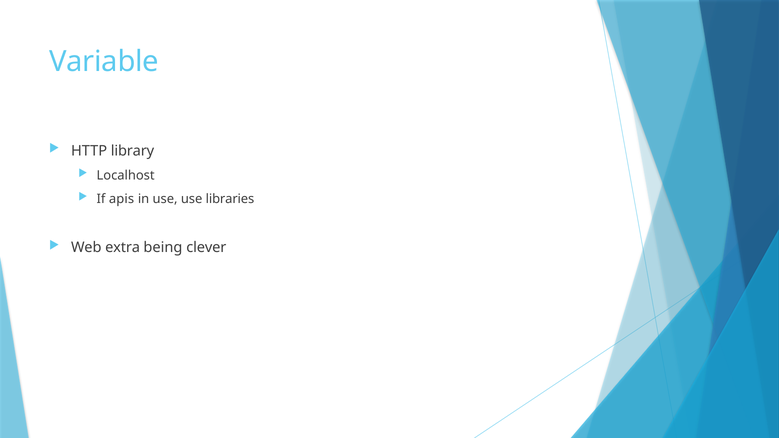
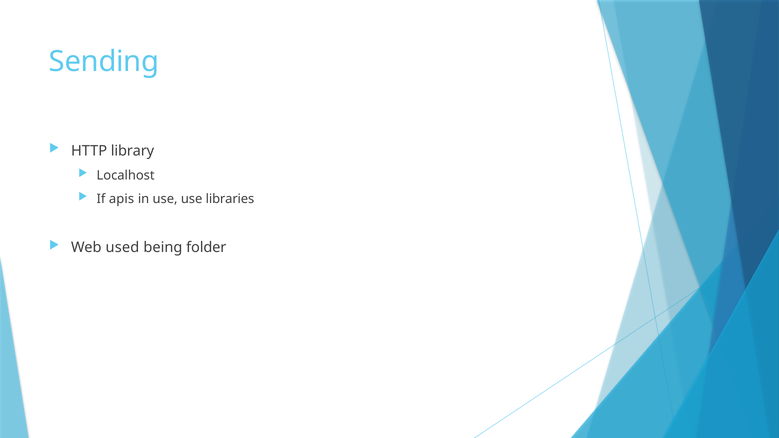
Variable: Variable -> Sending (104, 61)
extra: extra -> used (122, 247)
clever: clever -> folder (206, 247)
